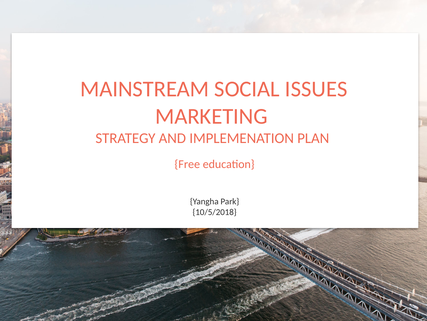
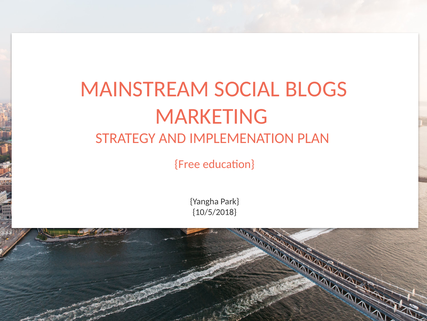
ISSUES: ISSUES -> BLOGS (316, 89)
